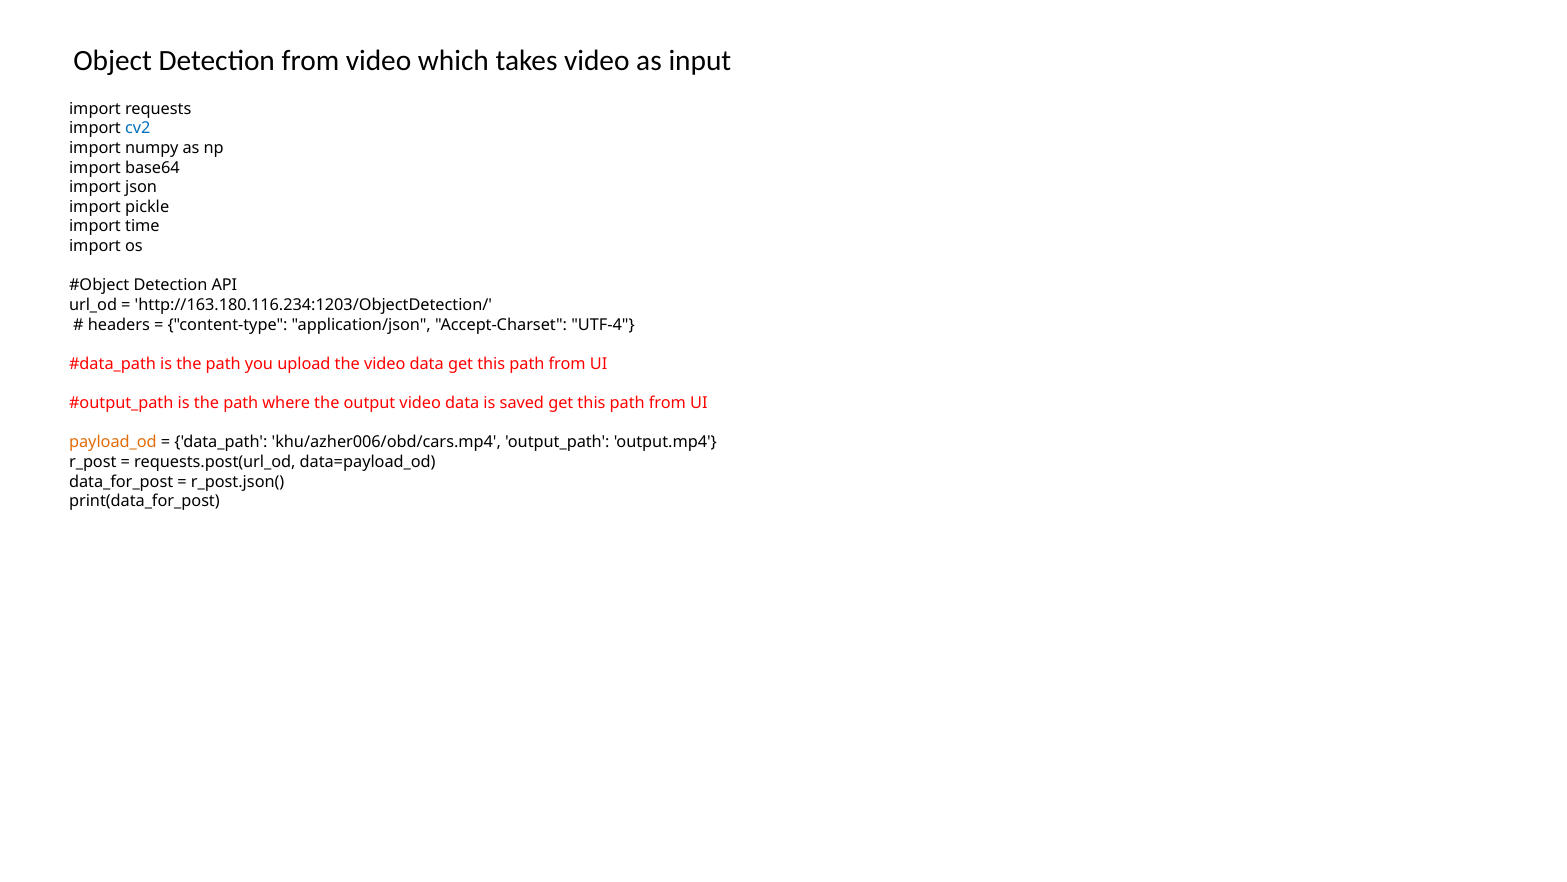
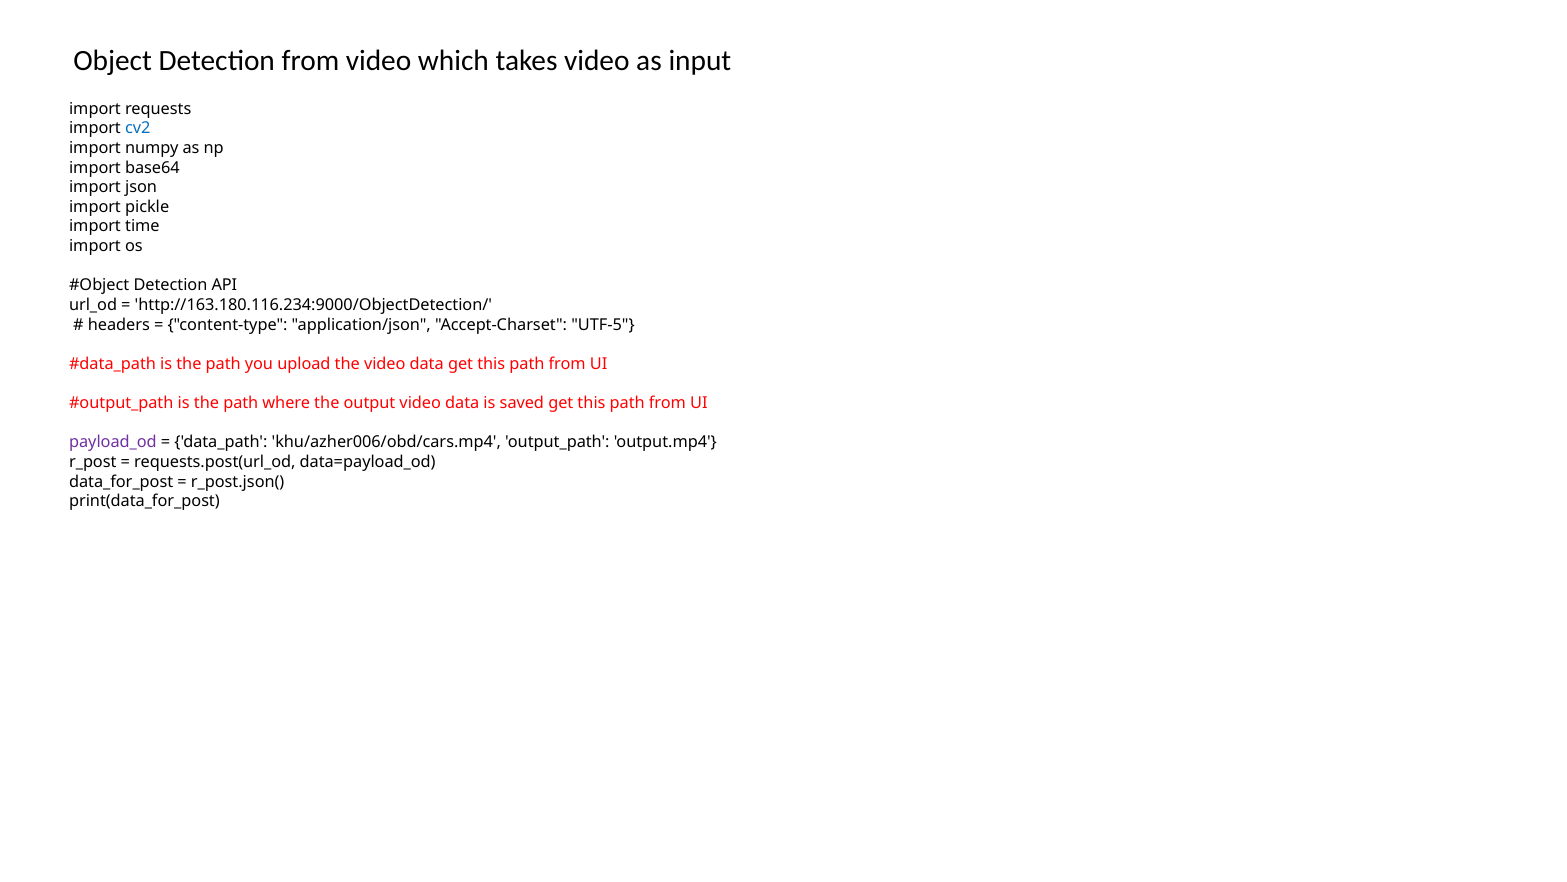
http://163.180.116.234:1203/ObjectDetection/: http://163.180.116.234:1203/ObjectDetection/ -> http://163.180.116.234:9000/ObjectDetection/ (313, 305)
UTF-4: UTF-4 -> UTF-5 (603, 325)
payload_od colour: orange -> purple (113, 442)
